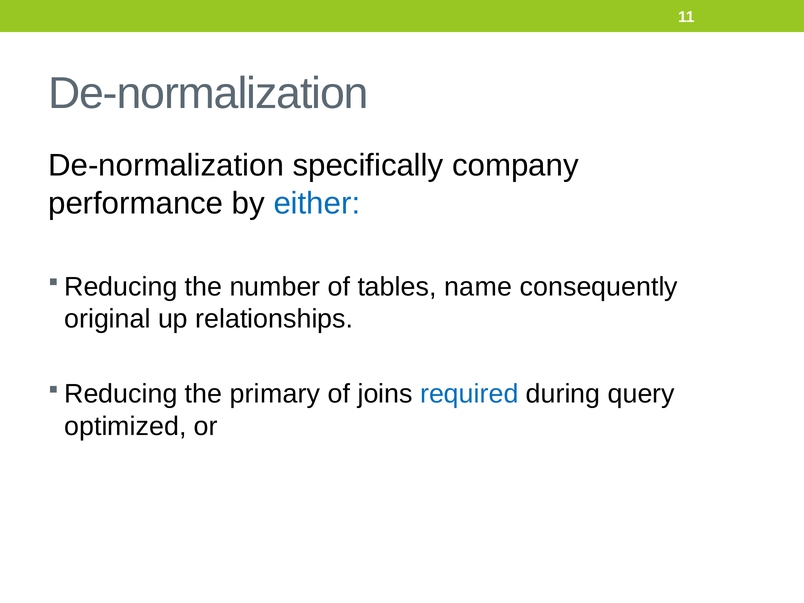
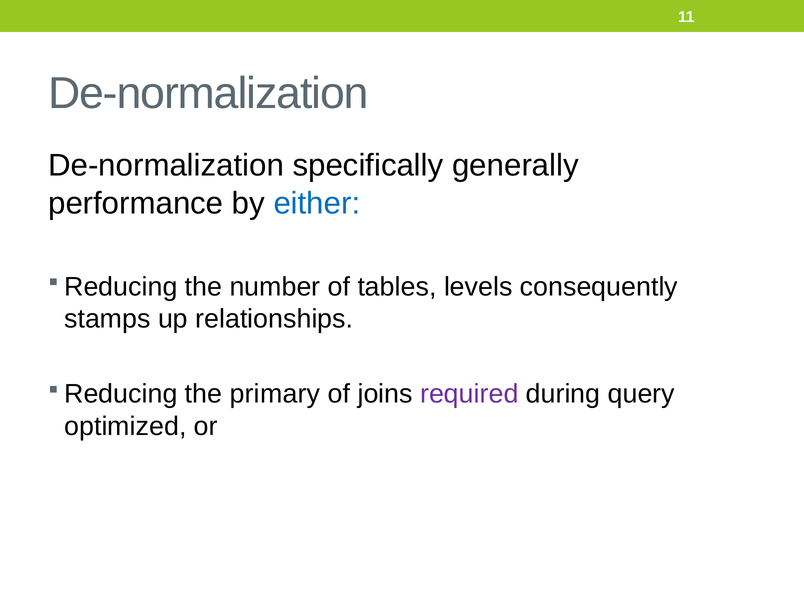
company: company -> generally (515, 166)
name: name -> levels (478, 287)
original: original -> stamps (107, 319)
required colour: blue -> purple (469, 394)
